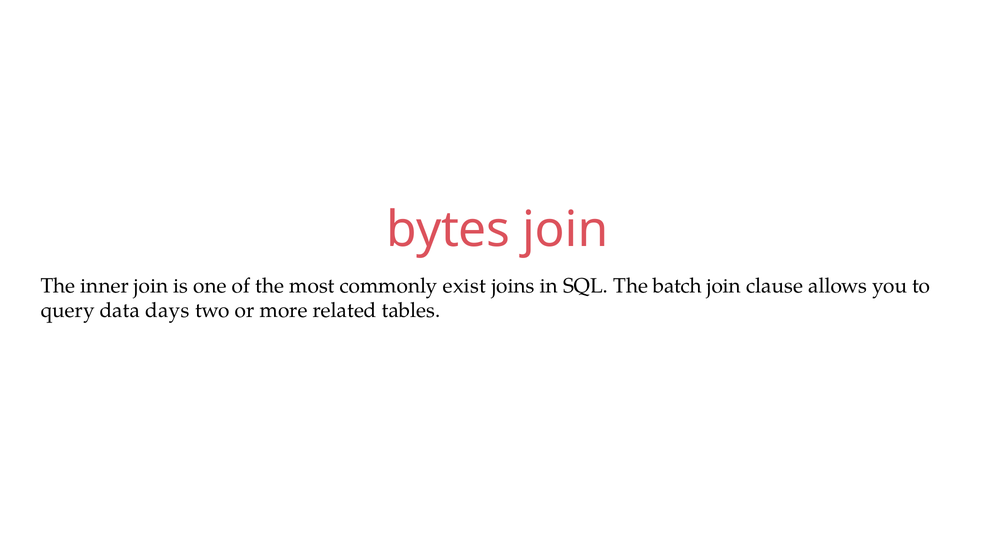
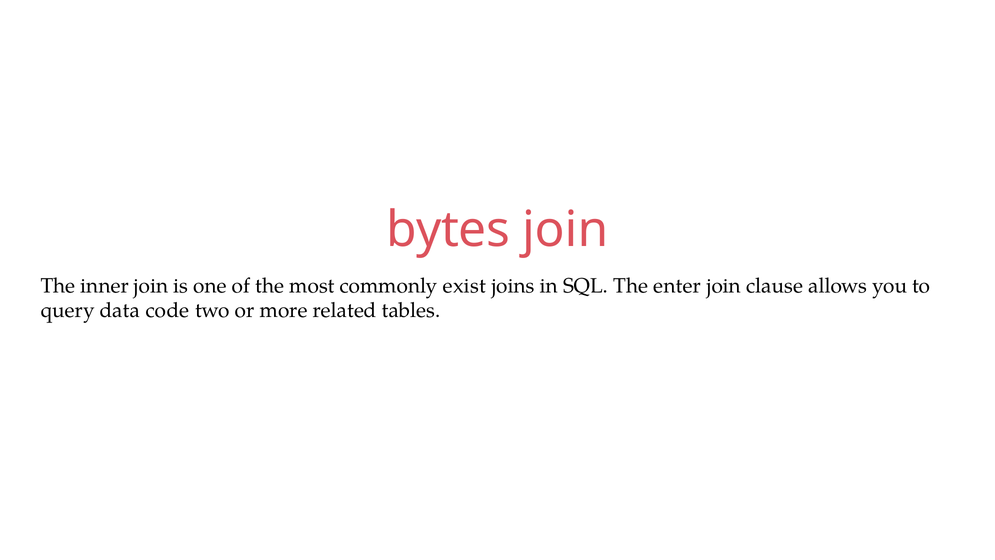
batch: batch -> enter (677, 286)
days: days -> code (167, 310)
